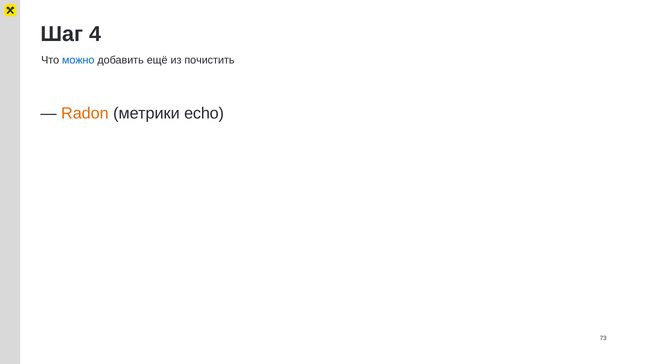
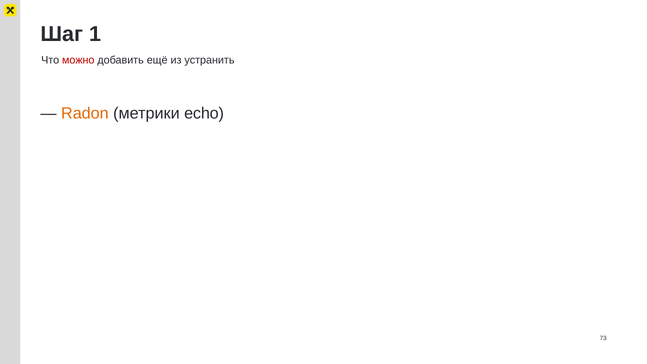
4: 4 -> 1 (95, 34)
можно colour: blue -> red (78, 60)
почистить: почистить -> устранить (209, 60)
